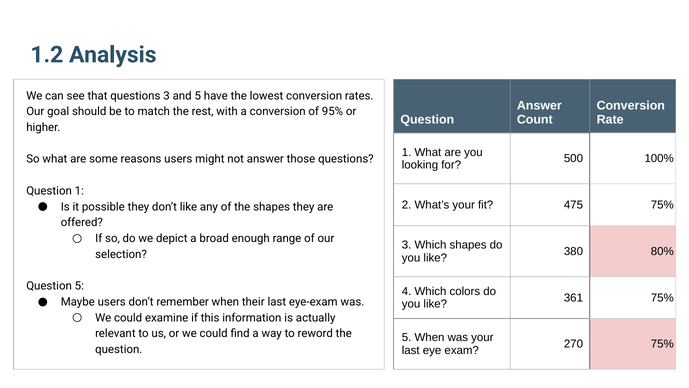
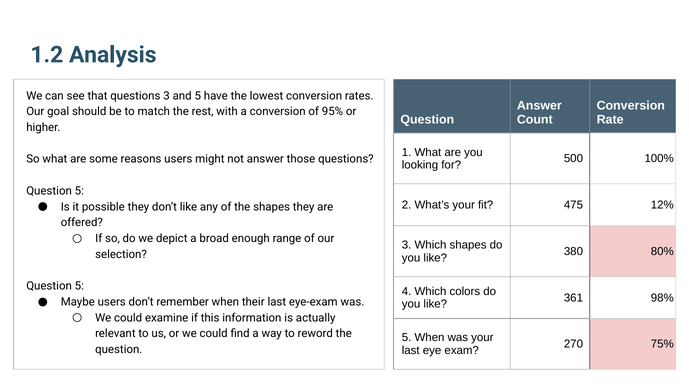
1: 1 -> 5 (79, 191)
475 75%: 75% -> 12% (662, 205)
361 75%: 75% -> 98% (662, 297)
